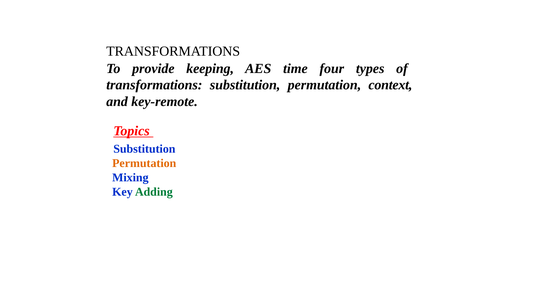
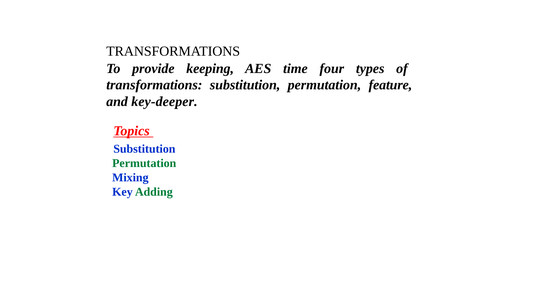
context: context -> feature (390, 85)
key-remote: key-remote -> key-deeper (164, 102)
Permutation colour: orange -> green (144, 163)
